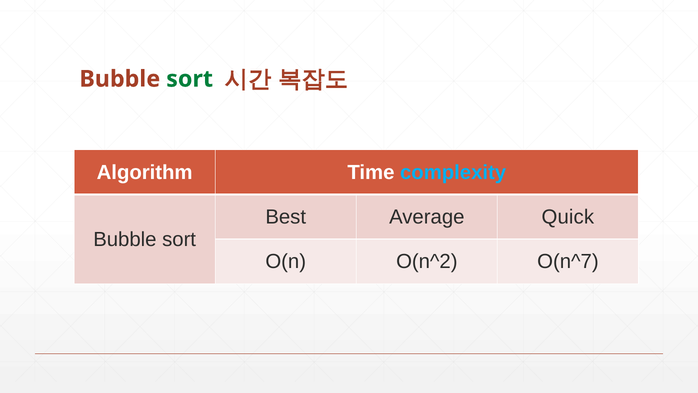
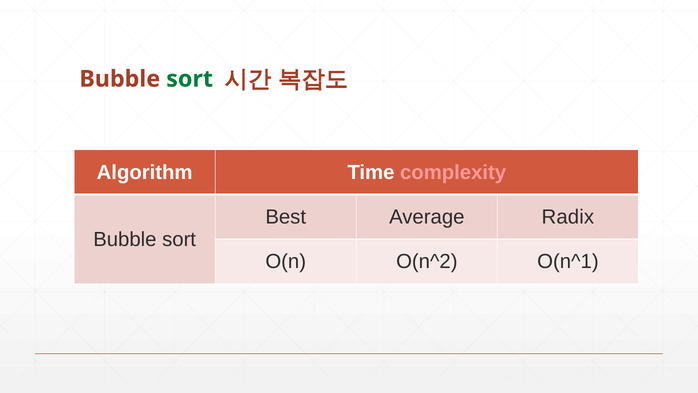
complexity colour: light blue -> pink (453, 172)
Quick: Quick -> Radix (568, 217)
O(n^7: O(n^7 -> O(n^1 (568, 261)
